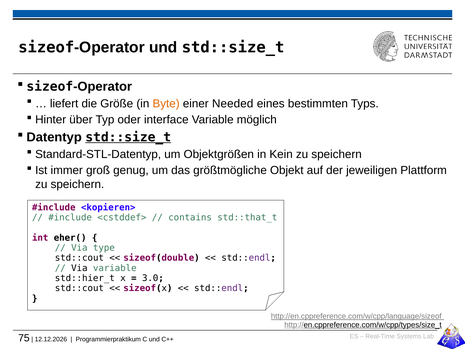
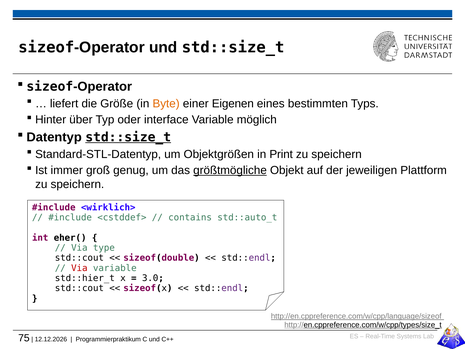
Needed: Needed -> Eigenen (233, 103)
Kein: Kein -> Print (281, 154)
größtmögliche underline: none -> present (230, 170)
<kopieren>: <kopieren> -> <wirklich> (108, 207)
std::that_t: std::that_t -> std::auto_t (247, 217)
Via colour: black -> red (79, 268)
